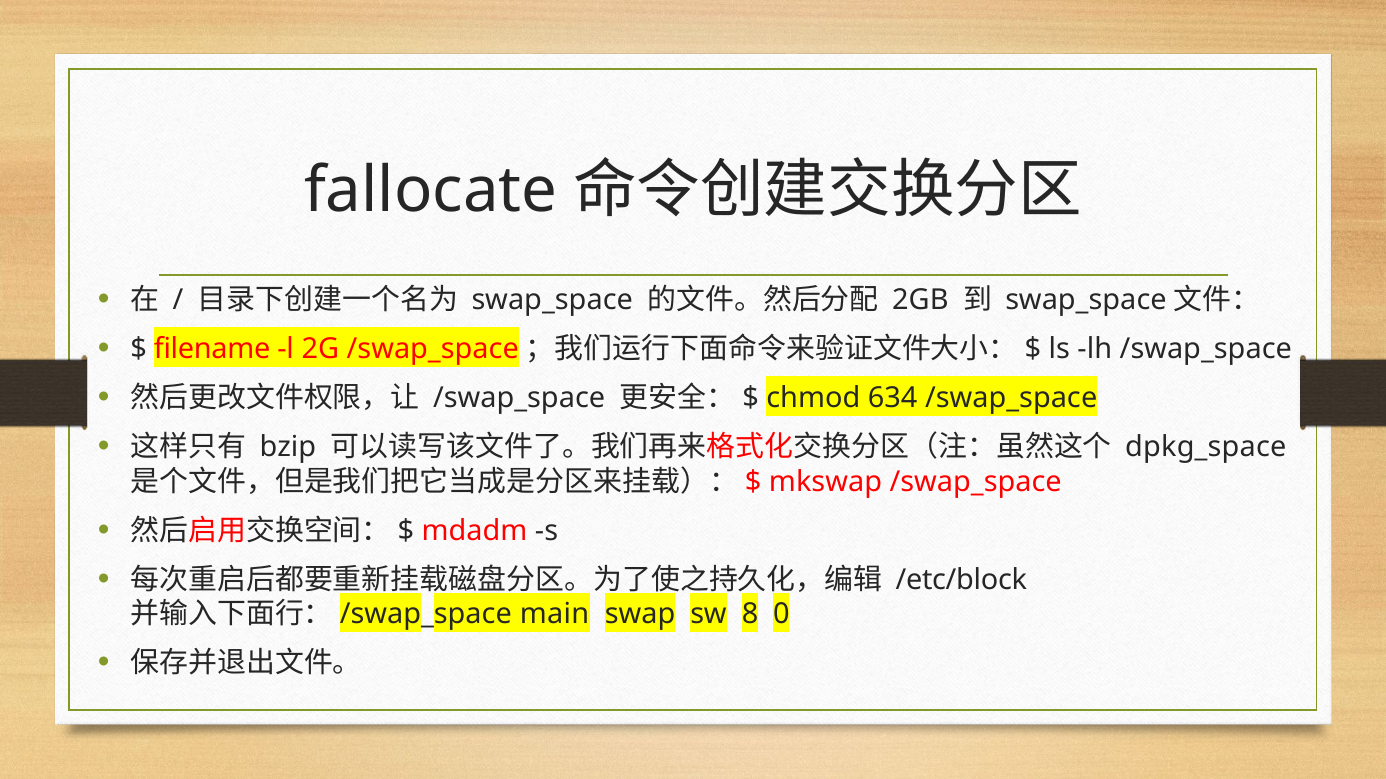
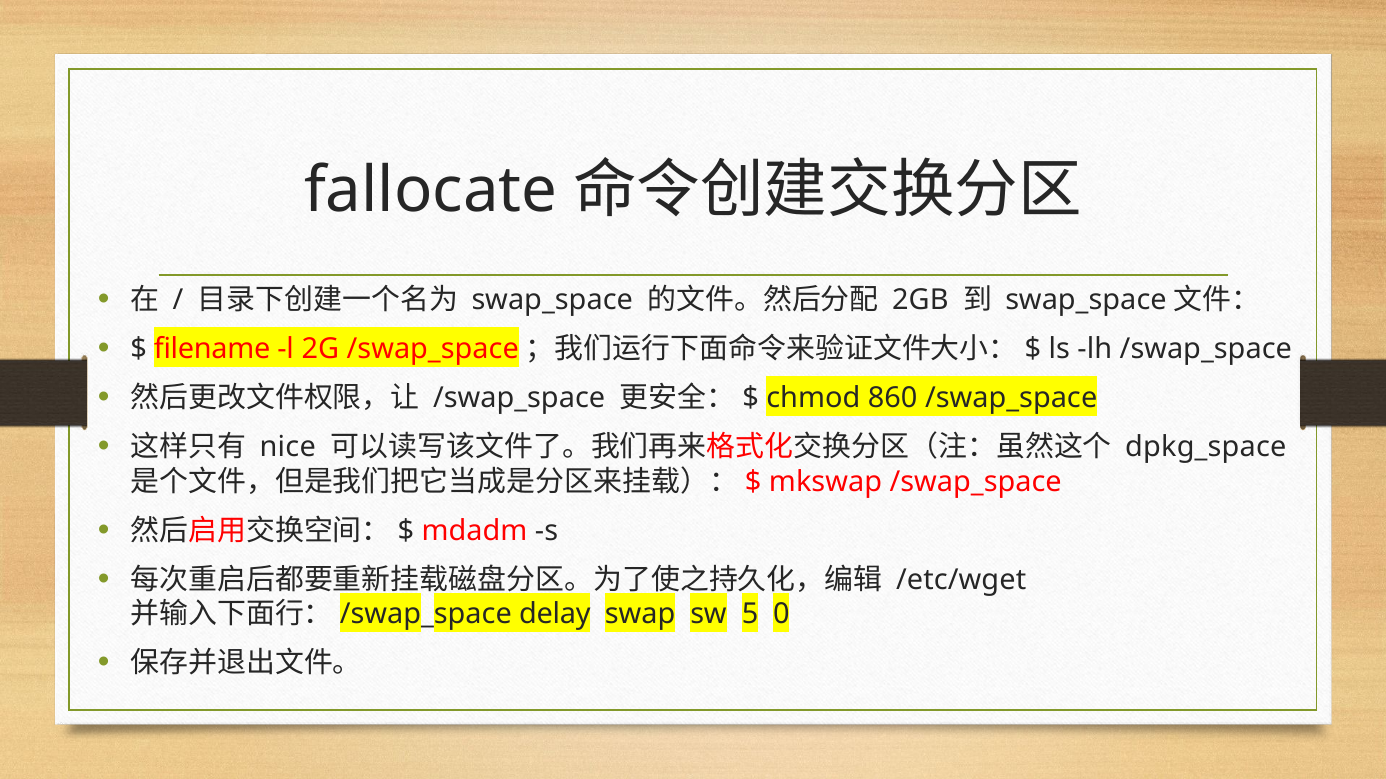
634: 634 -> 860 (893, 398)
bzip: bzip -> nice (288, 447)
/etc/block: /etc/block -> /etc/wget (961, 580)
main: main -> delay (555, 615)
8: 8 -> 5 (750, 615)
